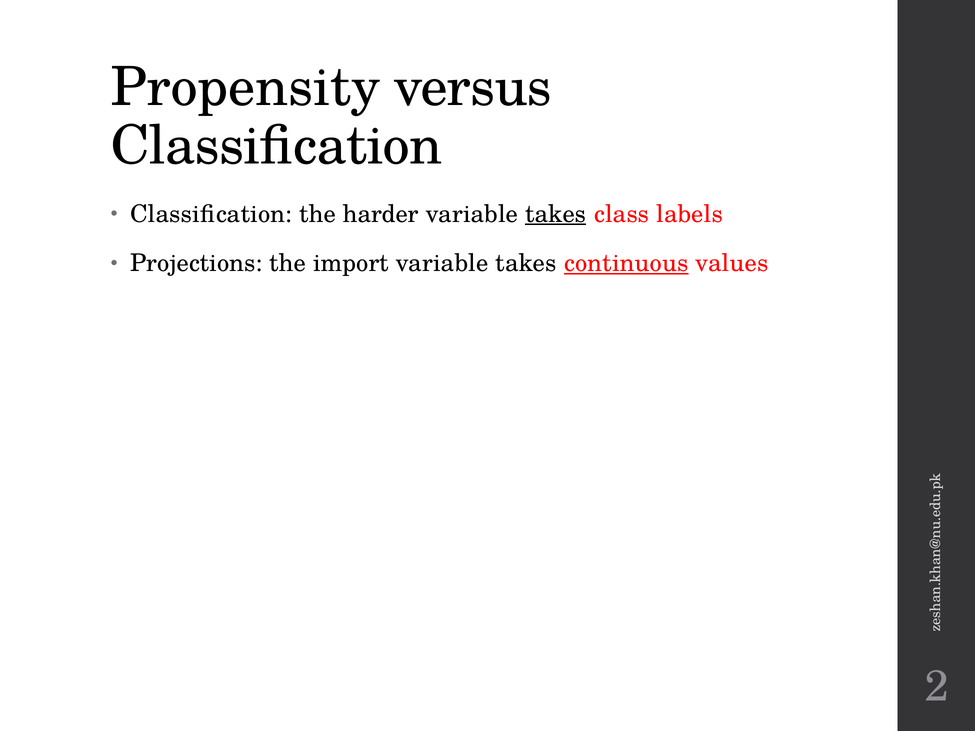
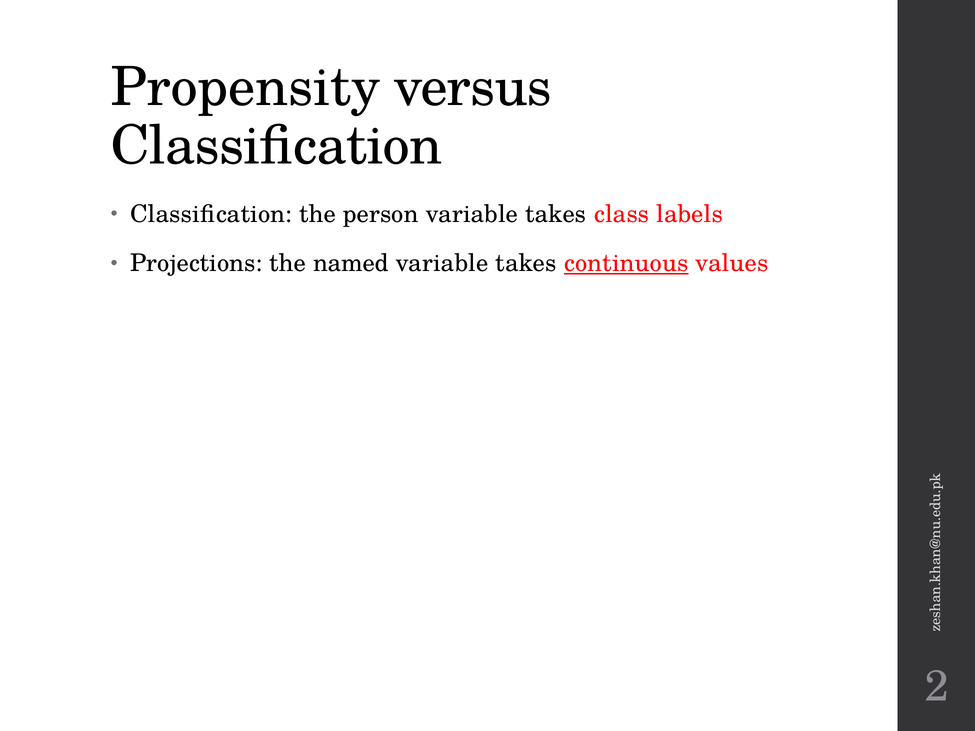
harder: harder -> person (381, 214)
takes underline: present -> none (556, 214)
import: import -> named (351, 264)
